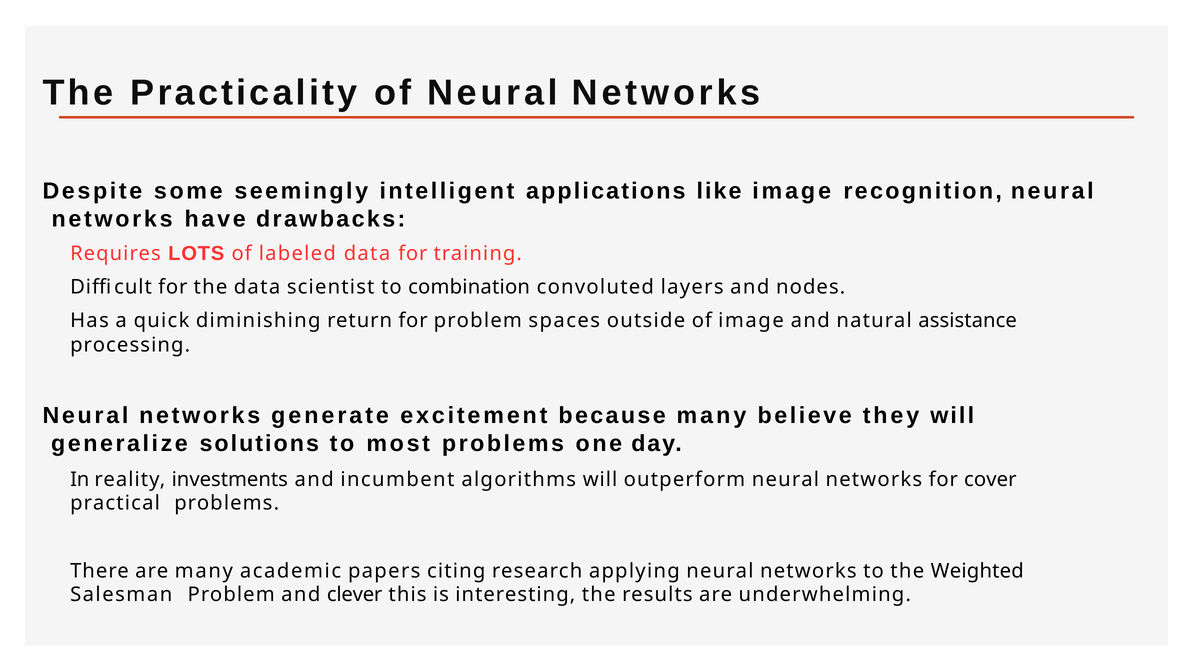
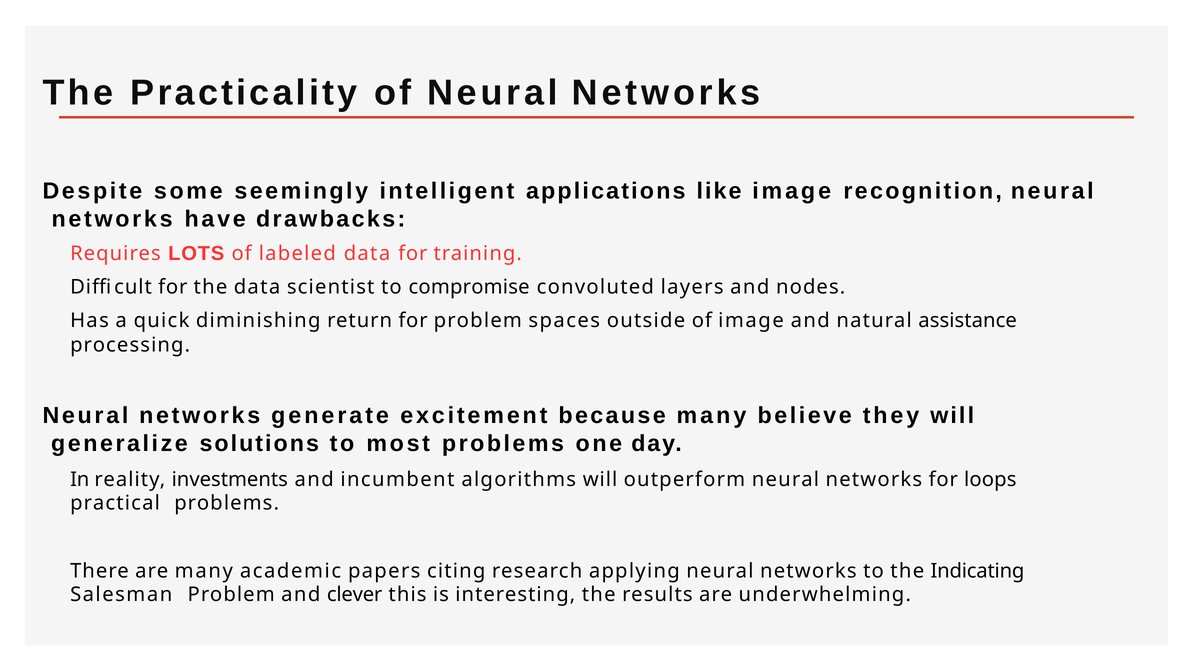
combination: combination -> compromise (469, 287)
cover: cover -> loops (990, 480)
Weighted: Weighted -> Indicating (977, 571)
